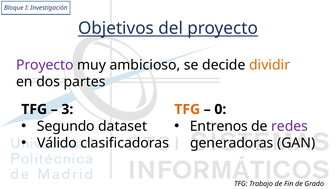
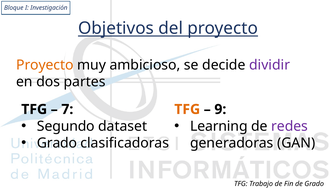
Proyecto colour: purple -> orange (45, 65)
dividir colour: orange -> purple (270, 65)
3: 3 -> 7 (67, 109)
0: 0 -> 9 (220, 109)
Entrenos: Entrenos -> Learning (219, 126)
Válido: Válido -> Grado (57, 143)
